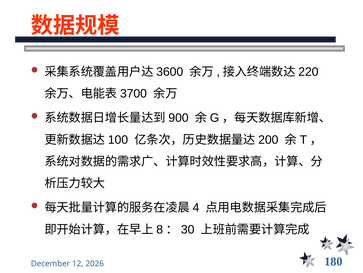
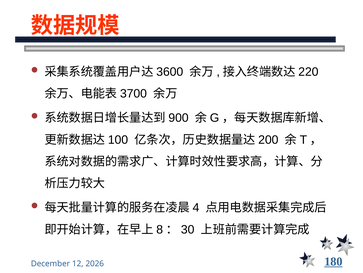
180 underline: none -> present (333, 261)
